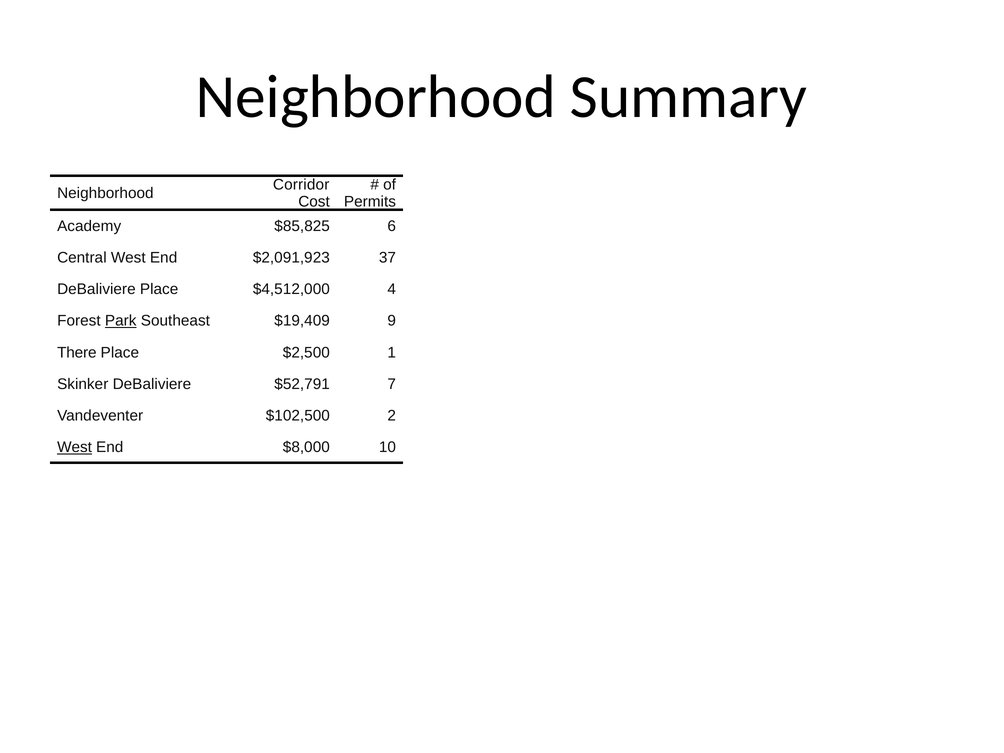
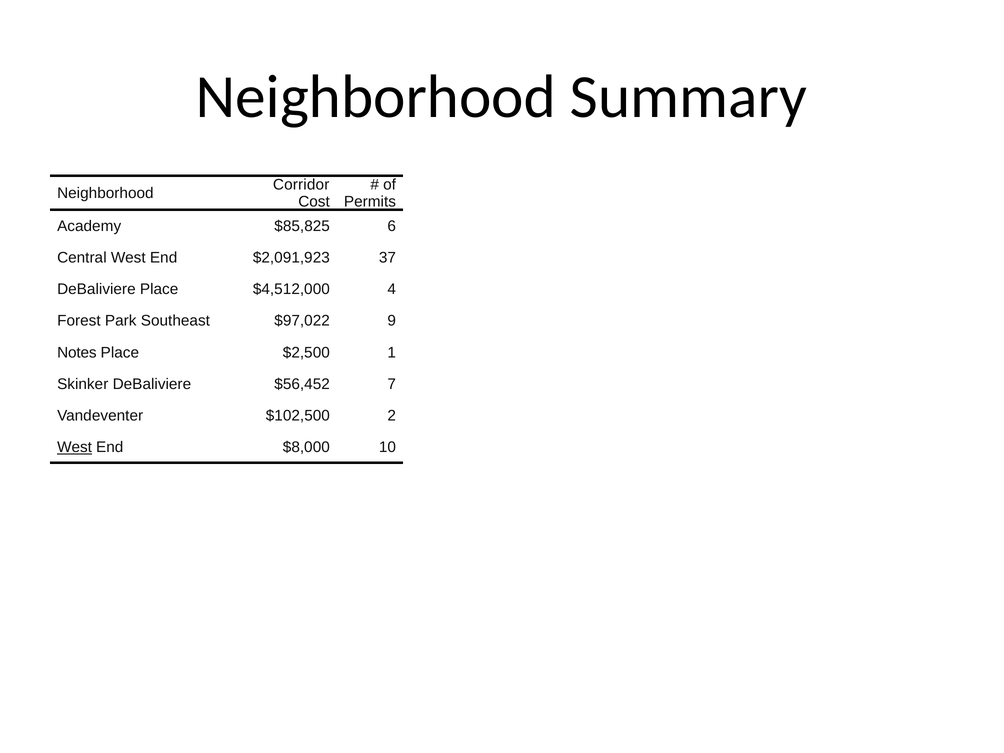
Park underline: present -> none (121, 321)
$19,409: $19,409 -> $97,022 (302, 321)
There: There -> Notes (77, 353)
$52,791: $52,791 -> $56,452 (302, 384)
